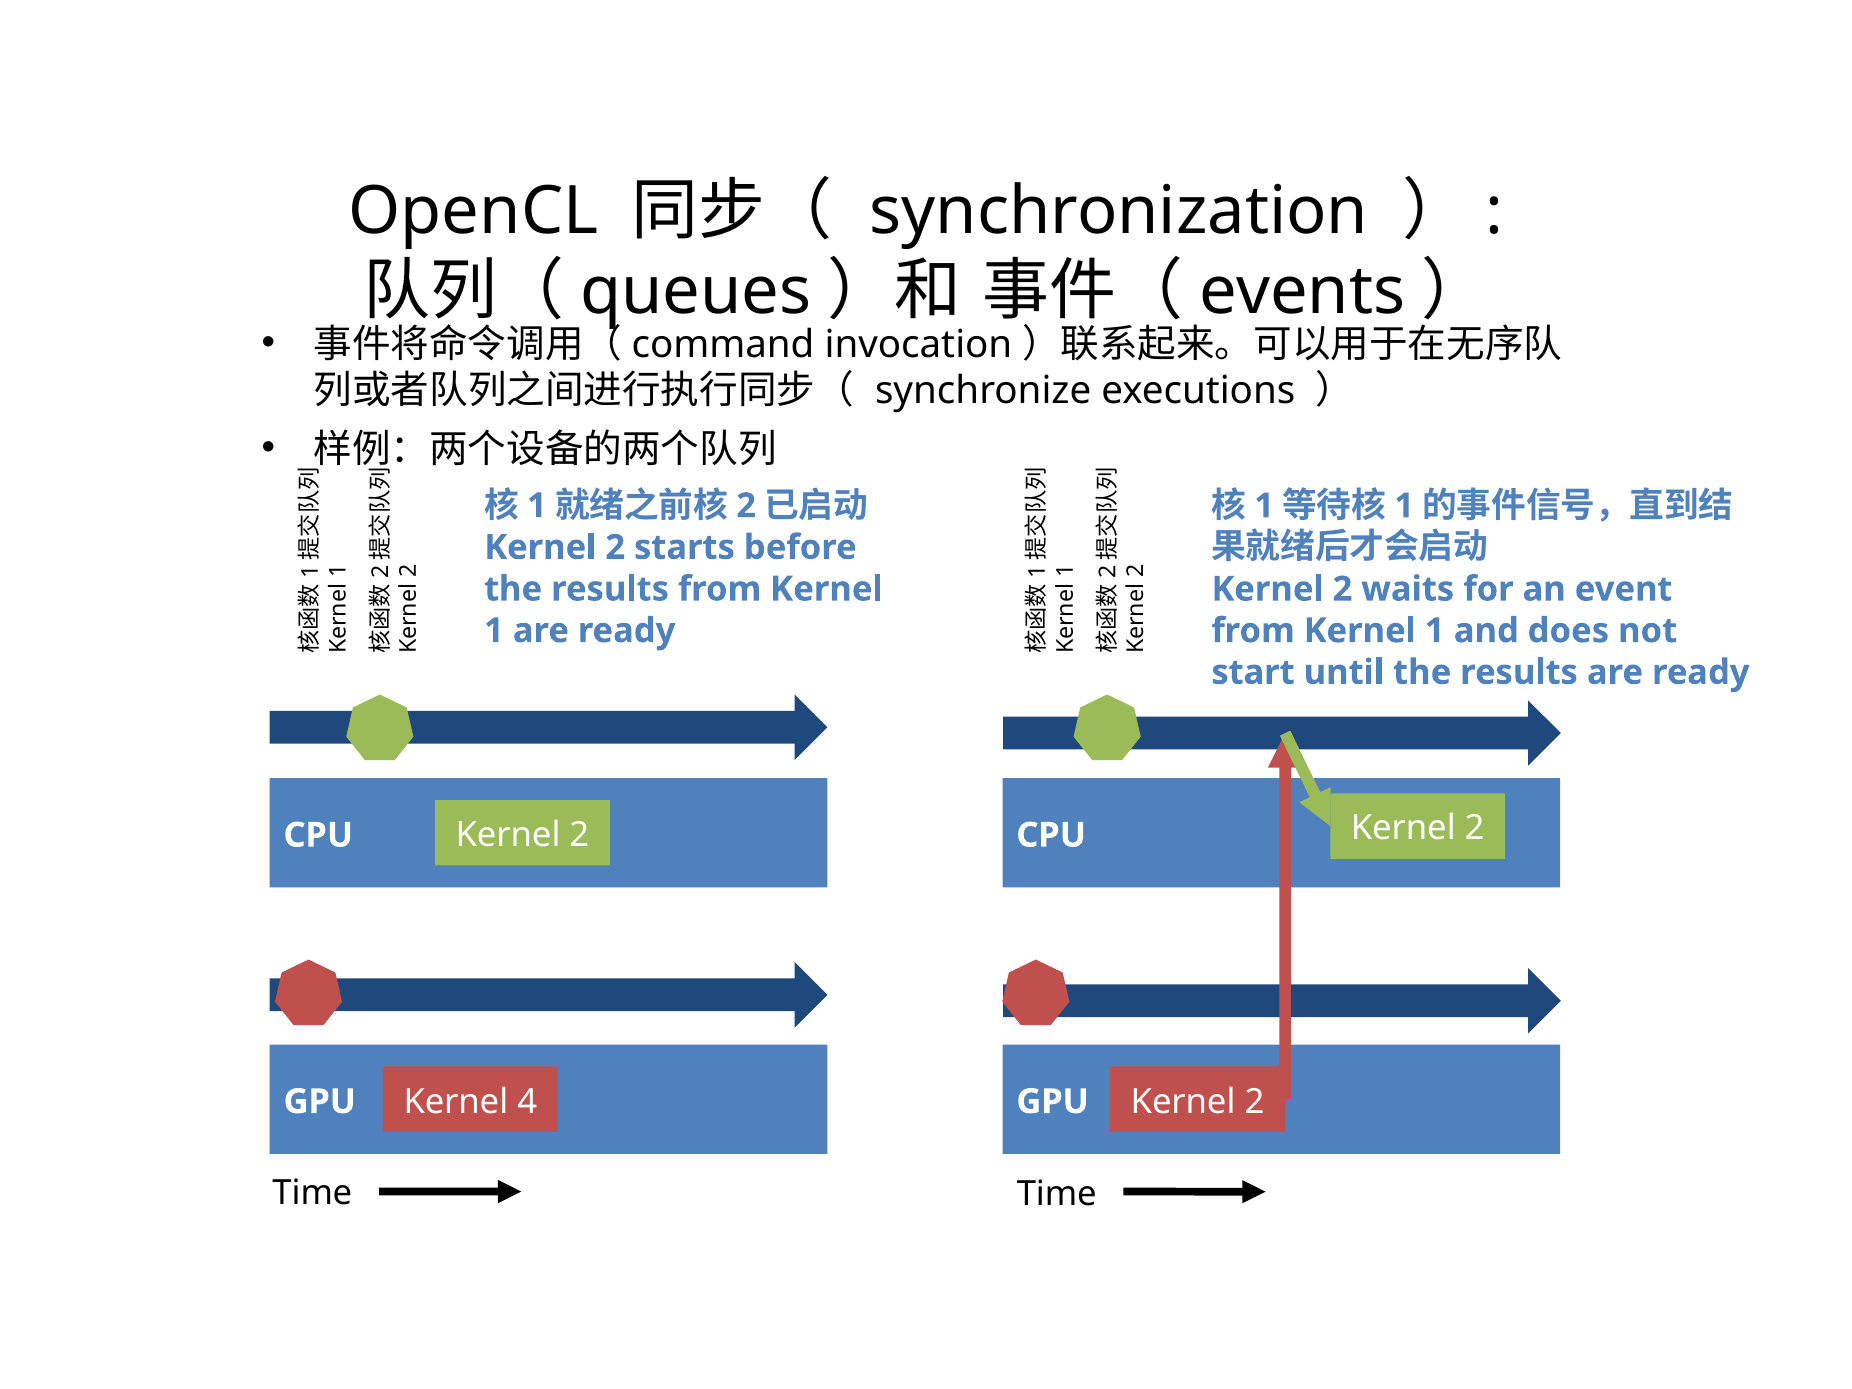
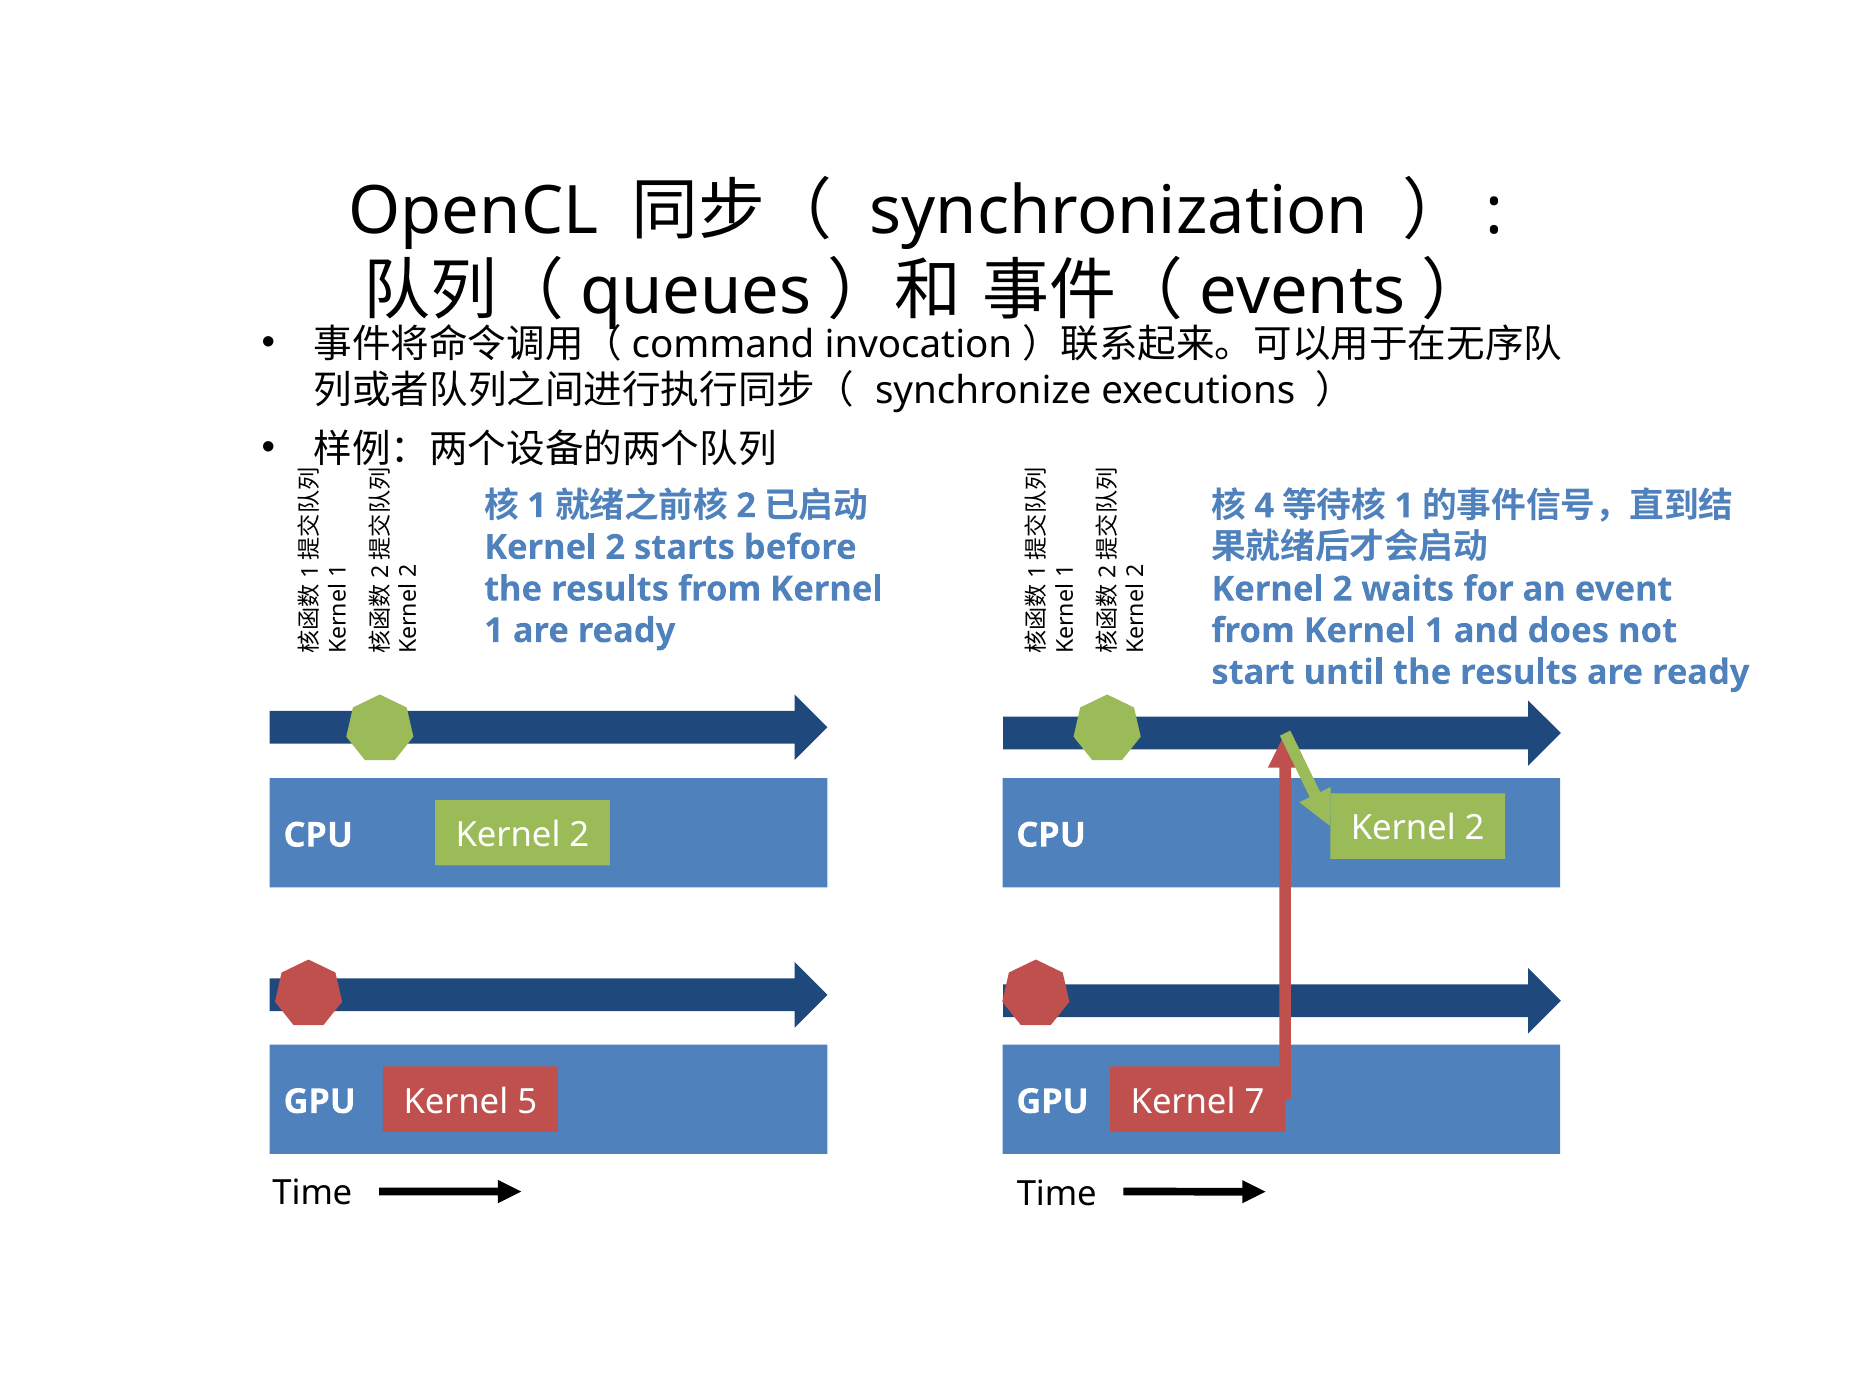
1: 1 -> 4 (1264, 506)
4: 4 -> 5 (527, 1102)
2: 2 -> 7 (1254, 1102)
